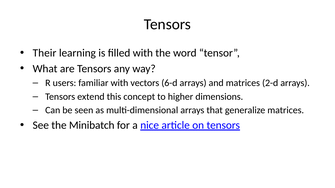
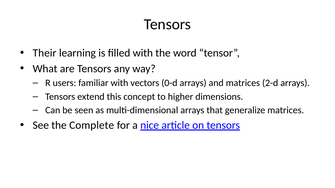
6-d: 6-d -> 0-d (169, 83)
Minibatch: Minibatch -> Complete (92, 125)
